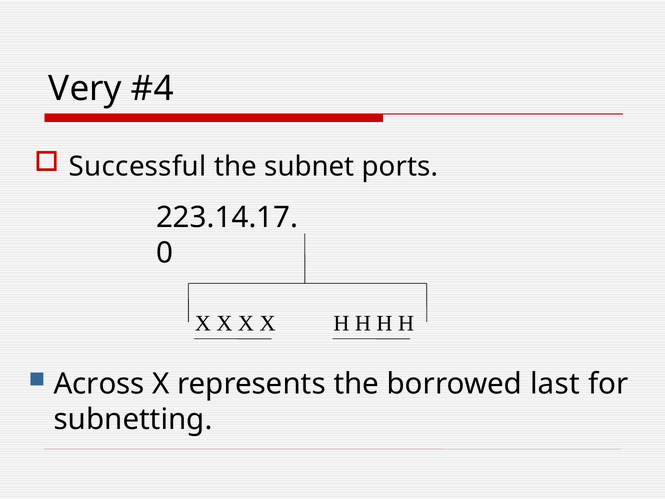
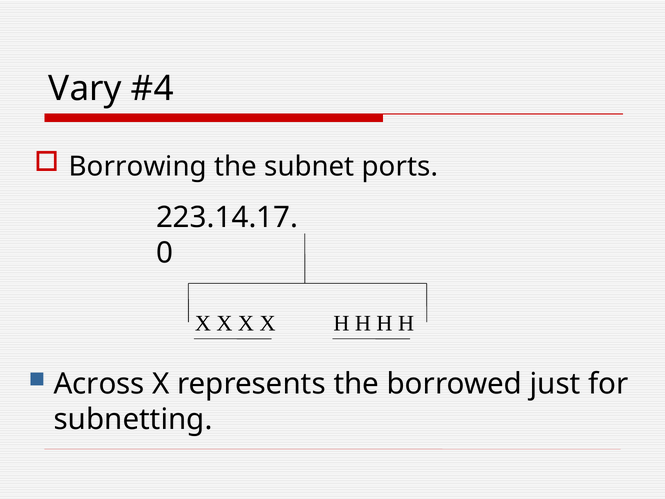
Very: Very -> Vary (85, 89)
Successful: Successful -> Borrowing (138, 167)
last: last -> just (555, 384)
